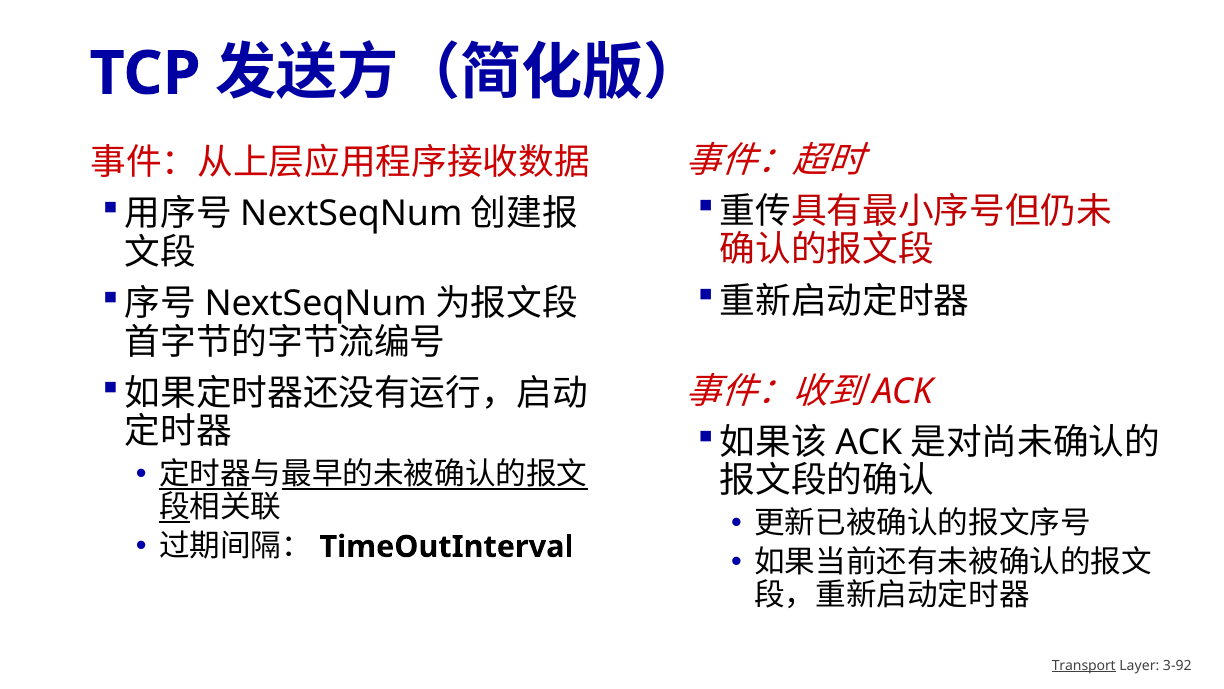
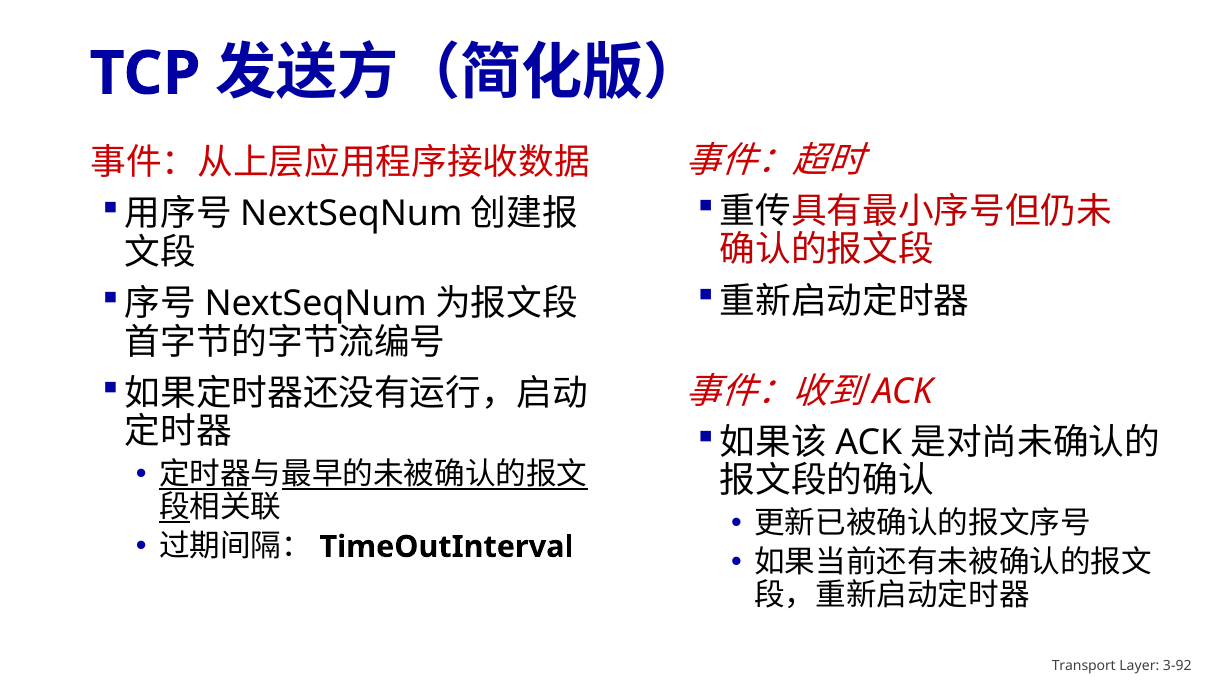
Transport underline: present -> none (1084, 665)
